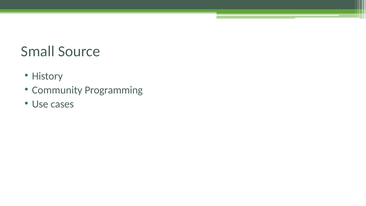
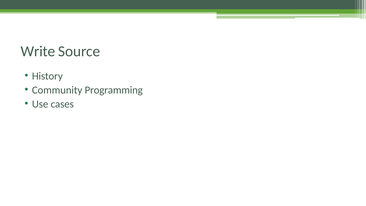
Small: Small -> Write (38, 51)
